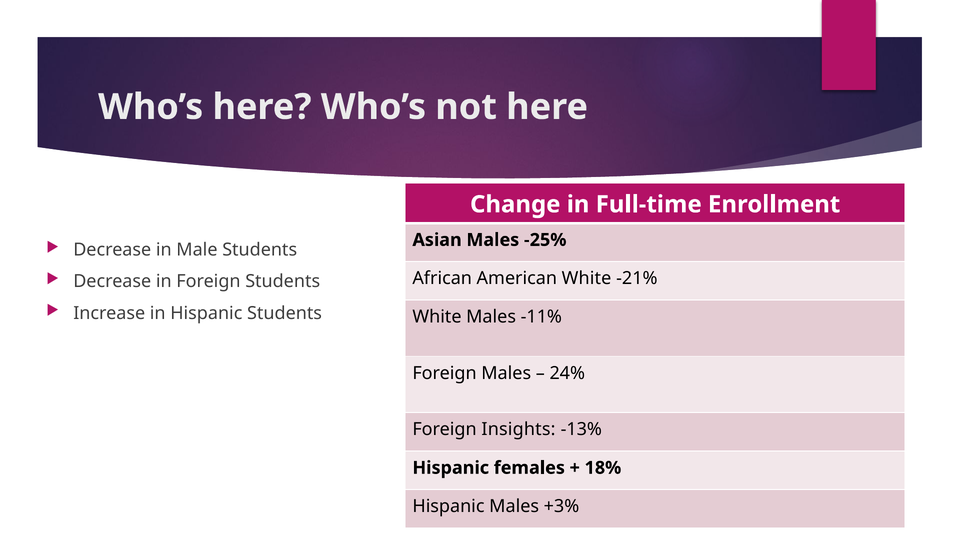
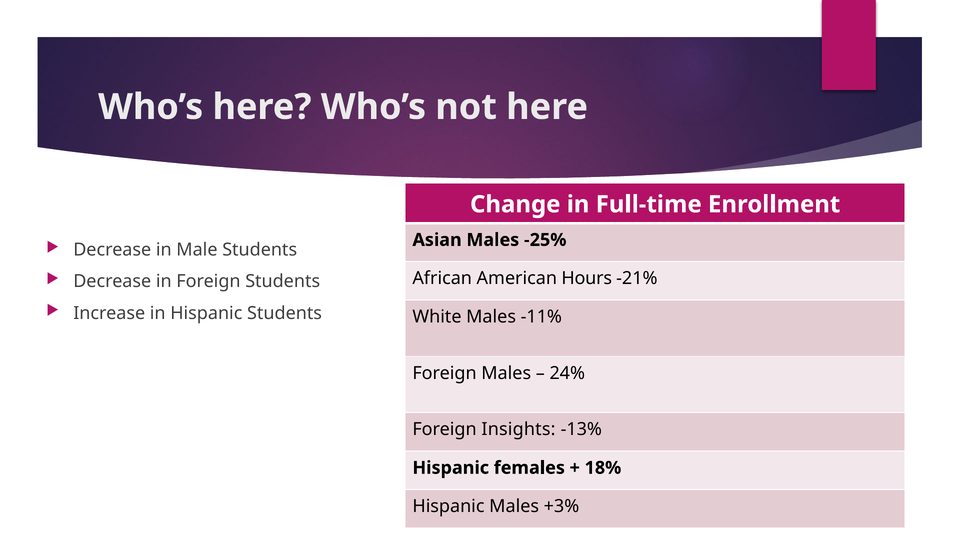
American White: White -> Hours (587, 278)
